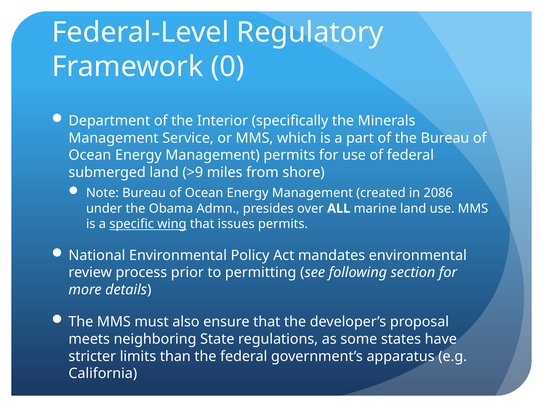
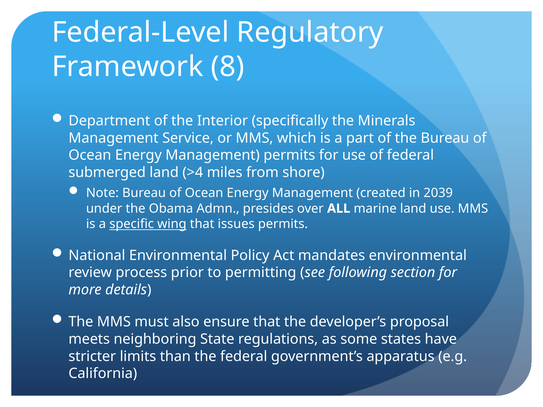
0: 0 -> 8 (228, 67)
>9: >9 -> >4 (193, 172)
2086: 2086 -> 2039 (438, 193)
